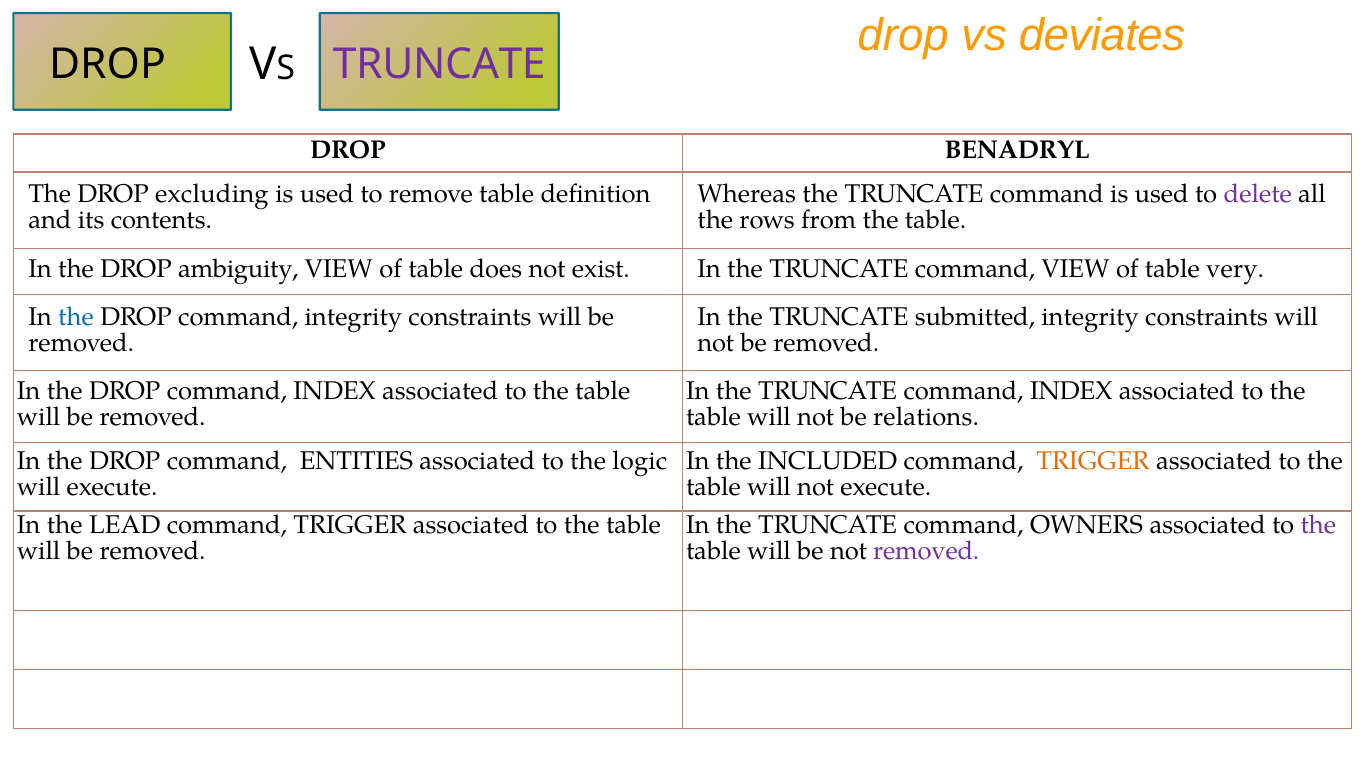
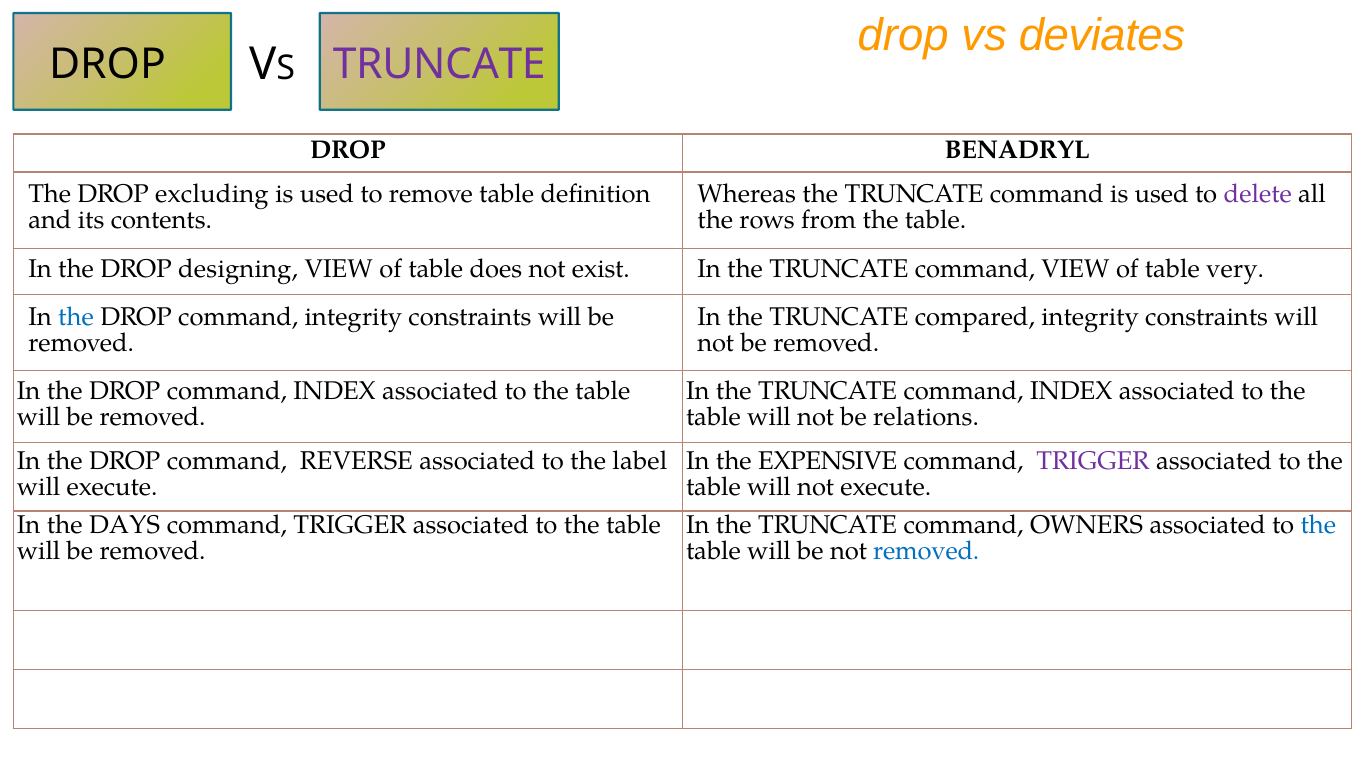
ambiguity: ambiguity -> designing (238, 268)
submitted: submitted -> compared (975, 317)
ENTITIES: ENTITIES -> REVERSE (356, 461)
logic: logic -> label (640, 461)
INCLUDED: INCLUDED -> EXPENSIVE (828, 461)
TRIGGER colour: orange -> purple (1093, 461)
LEAD: LEAD -> DAYS (125, 525)
the colour: purple -> blue (1318, 525)
removed colour: purple -> blue (926, 550)
